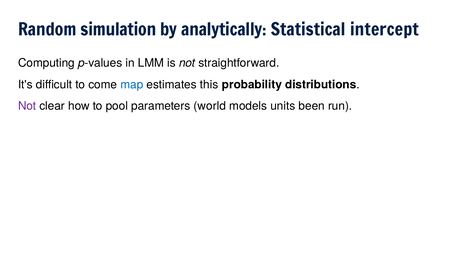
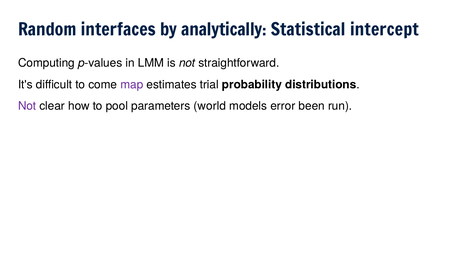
simulation: simulation -> interfaces (118, 30)
map colour: blue -> purple (132, 85)
this: this -> trial (209, 85)
units: units -> error (283, 106)
